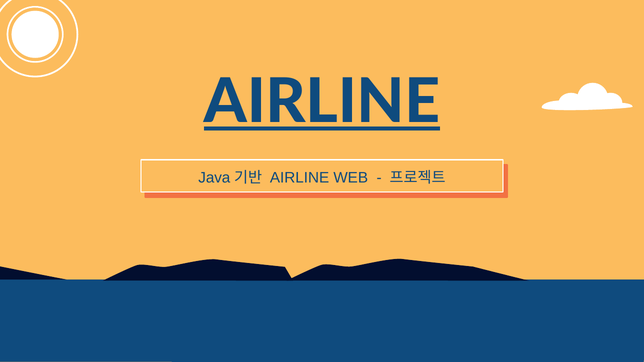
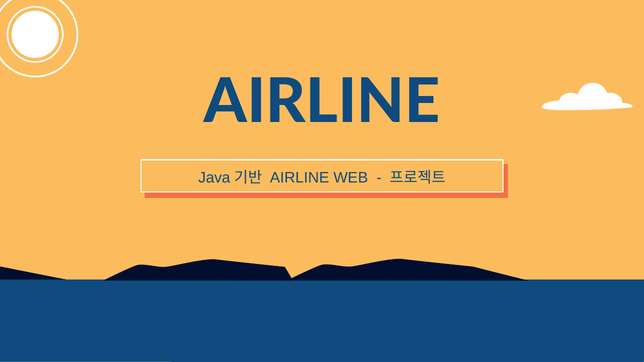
AIRLINE underline: present -> none (322, 102)
